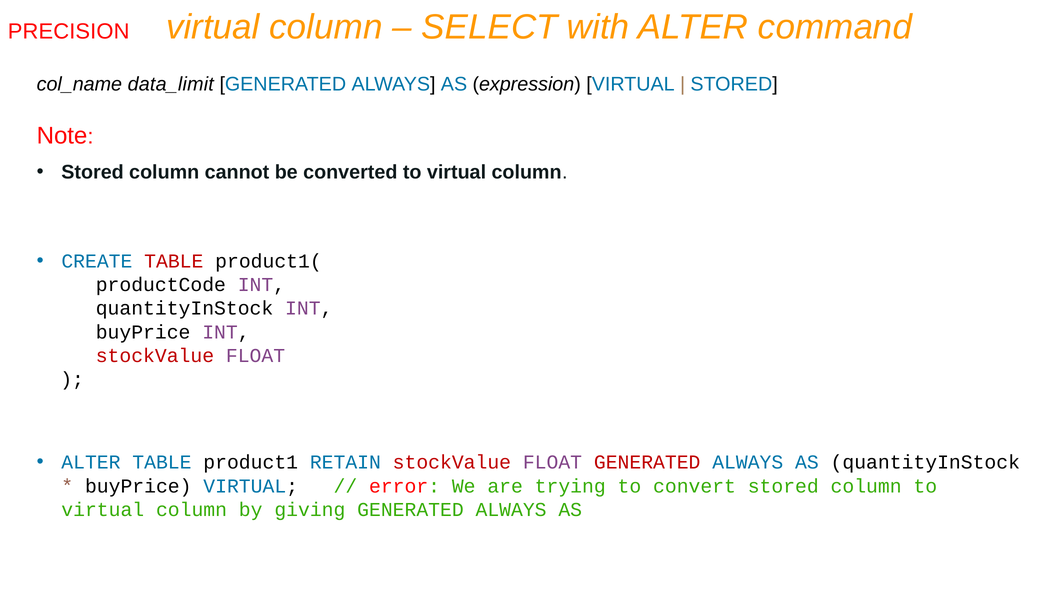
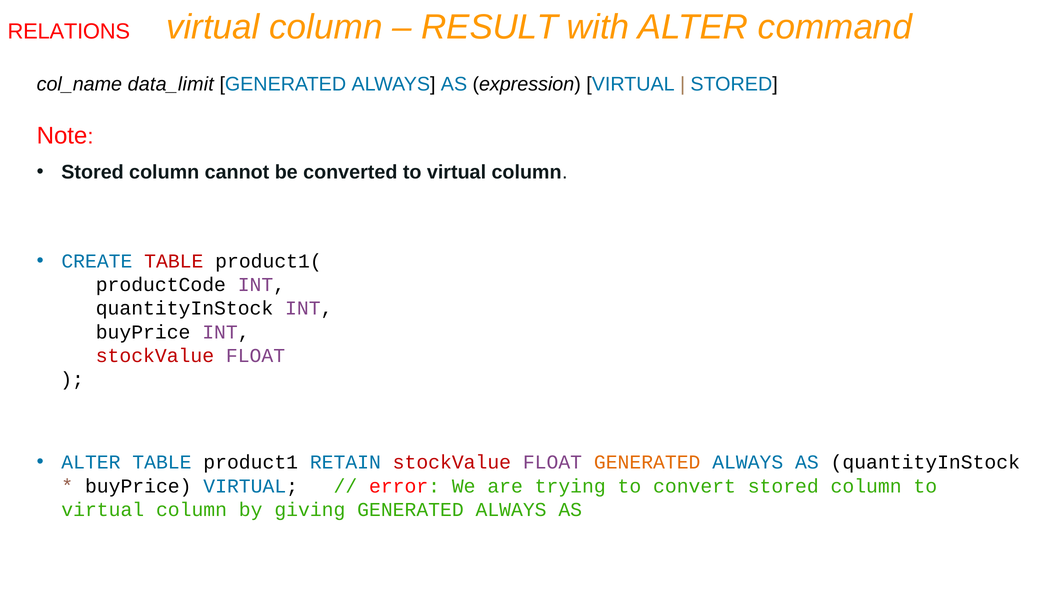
SELECT: SELECT -> RESULT (490, 27)
PRECISION: PRECISION -> RELATIONS (69, 31)
GENERATED colour: red -> orange (647, 462)
